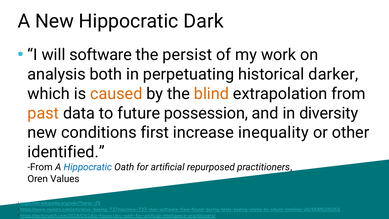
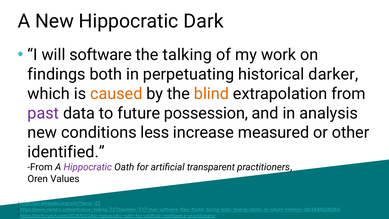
persist: persist -> talking (187, 55)
analysis: analysis -> findings (56, 74)
past colour: orange -> purple (43, 113)
diversity: diversity -> analysis (329, 113)
first: first -> less (155, 133)
inequality: inequality -> measured (274, 133)
Hippocratic colour: blue -> purple (88, 167)
repurposed: repurposed -> transparent (211, 167)
